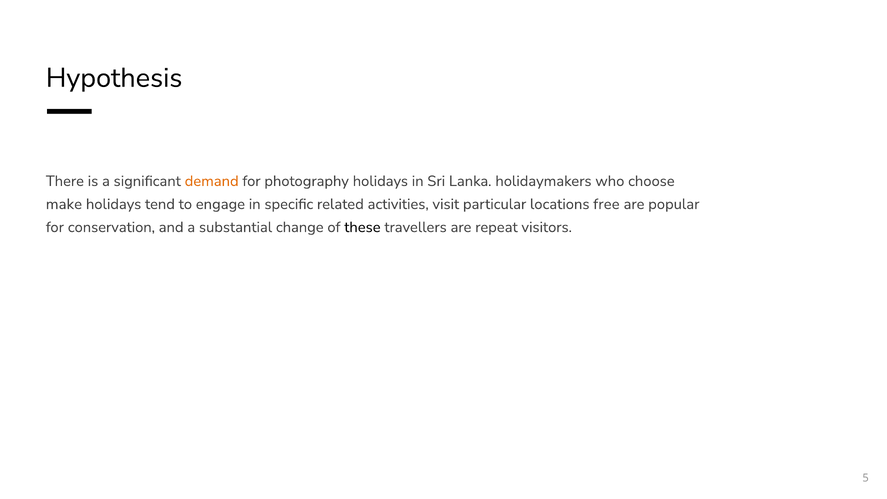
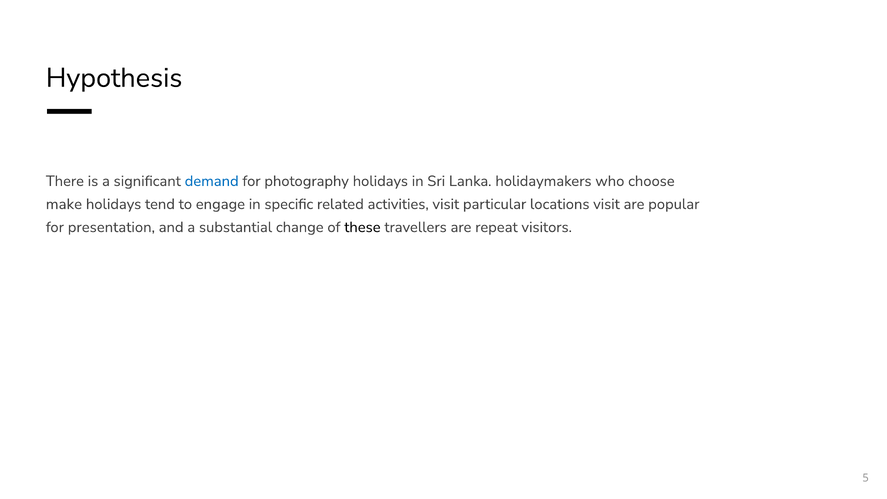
demand colour: orange -> blue (212, 181)
locations free: free -> visit (606, 204)
conservation: conservation -> presentation (111, 227)
